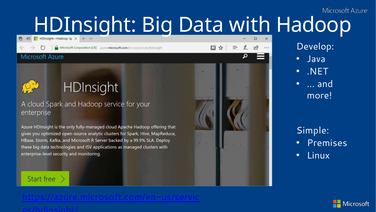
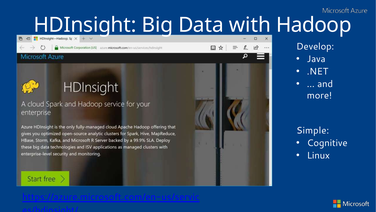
Premises: Premises -> Cognitive (327, 143)
